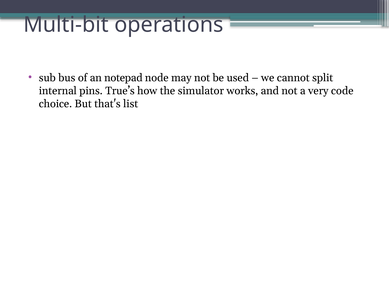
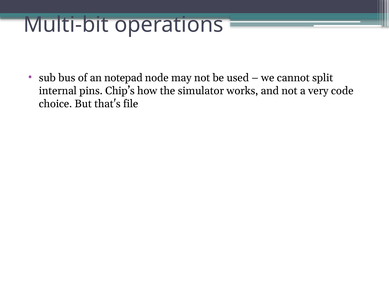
True’s: True’s -> Chip’s (120, 91)
list: list -> file (131, 104)
